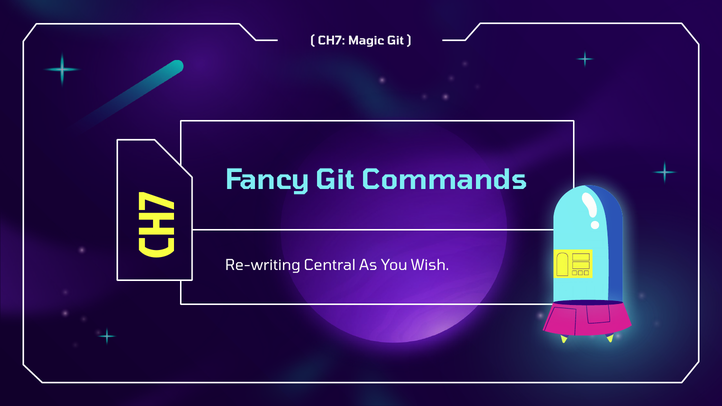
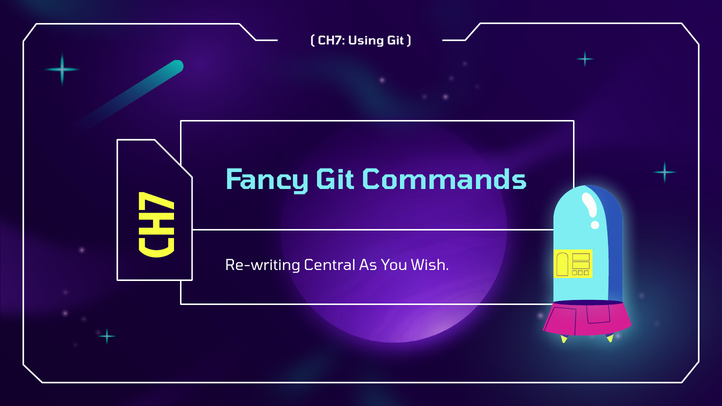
Magic: Magic -> Using (366, 41)
